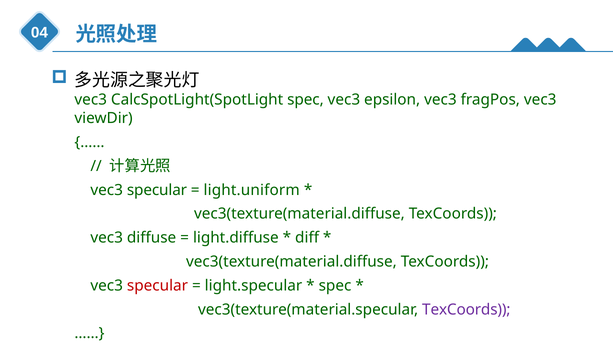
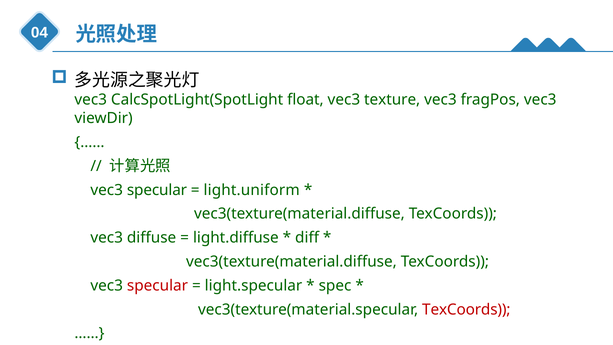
CalcSpotLight(SpotLight spec: spec -> float (305, 100)
epsilon: epsilon -> texture (392, 100)
TexCoords colour: purple -> red (466, 309)
